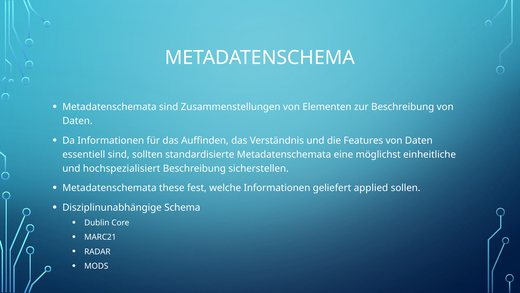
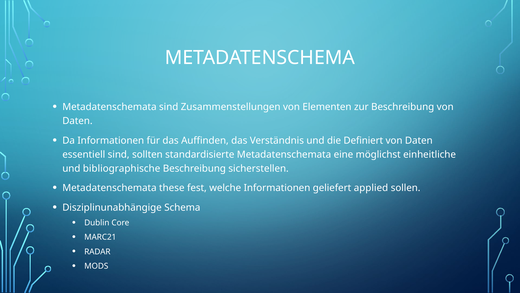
Features: Features -> Definiert (363, 140)
hochspezialisiert: hochspezialisiert -> bibliographische (122, 168)
